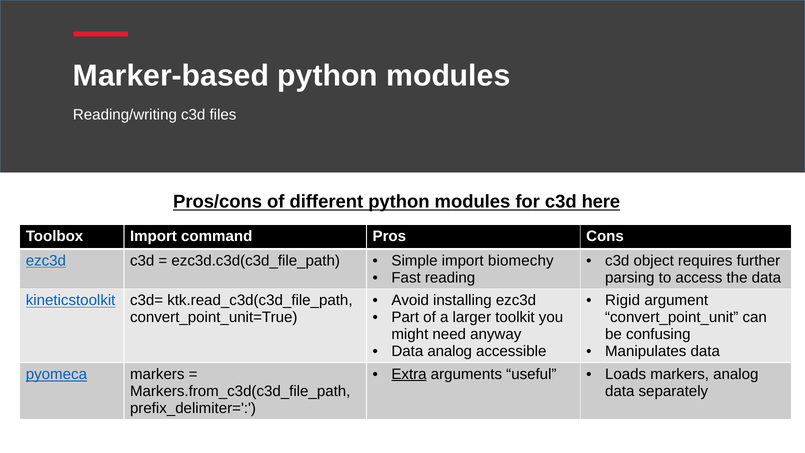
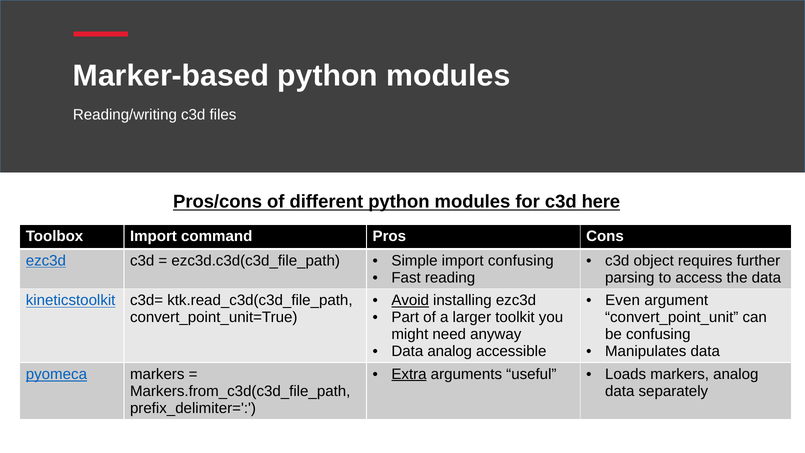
import biomechy: biomechy -> confusing (521, 261)
Avoid underline: none -> present (410, 300)
Rigid: Rigid -> Even (623, 300)
